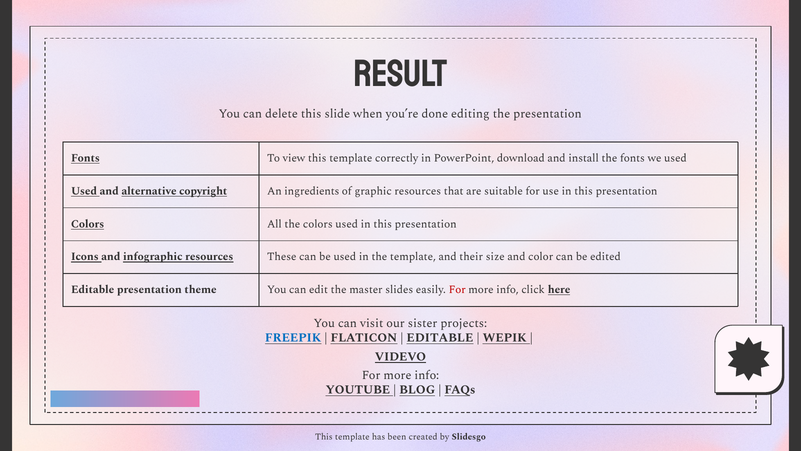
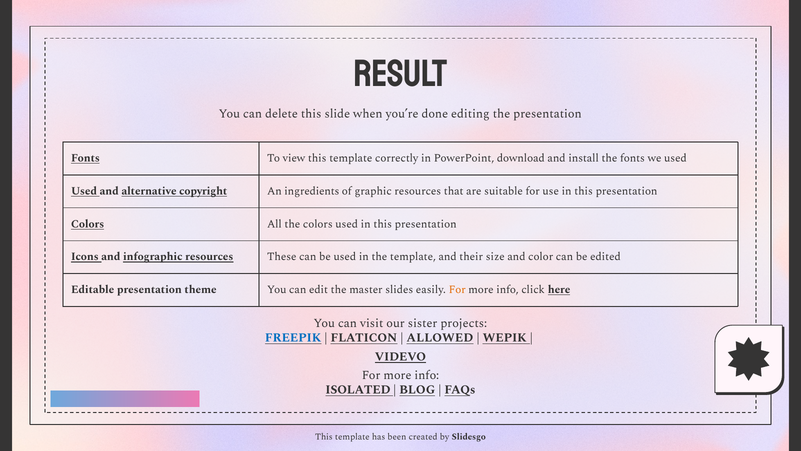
For colour: red -> orange (457, 289)
EDITABLE: EDITABLE -> ALLOWED (440, 338)
YOUTUBE: YOUTUBE -> ISOLATED (358, 389)
